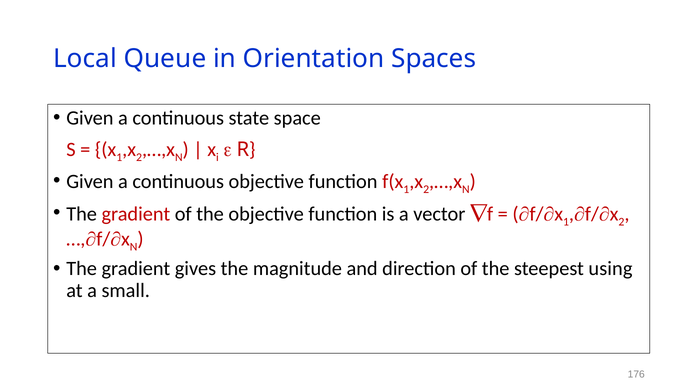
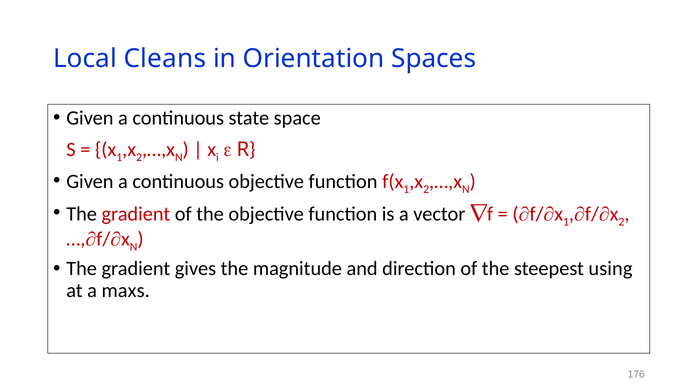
Queue: Queue -> Cleans (165, 59)
small: small -> maxs (126, 291)
